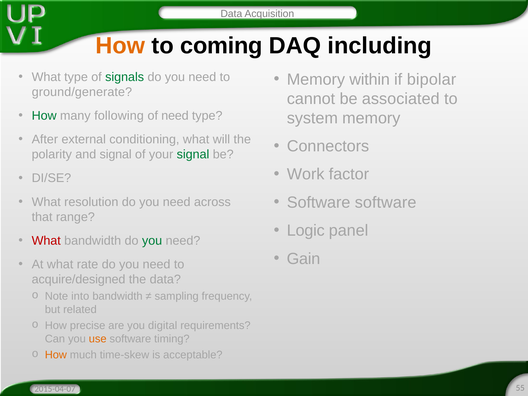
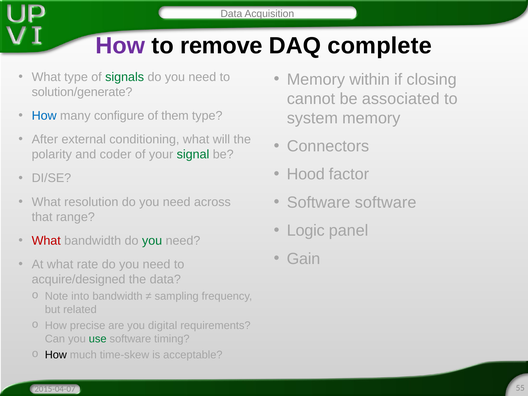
How colour: orange -> purple (120, 46)
coming: coming -> remove (221, 46)
including: including -> complete (380, 46)
bipolar: bipolar -> closing (432, 79)
ground/generate: ground/generate -> solution/generate (82, 92)
How colour: green -> blue (44, 116)
following: following -> configure (119, 116)
of need: need -> them (175, 116)
and signal: signal -> coder (116, 154)
Work: Work -> Hood (306, 174)
use colour: orange -> green (98, 339)
How colour: orange -> black (56, 355)
